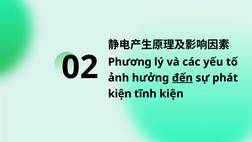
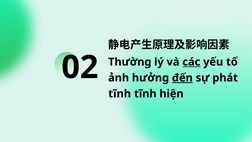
Phương: Phương -> Thường (130, 62)
các underline: none -> present (191, 62)
kiện: kiện -> tĩnh (120, 94)
tĩnh kiện: kiện -> hiện (172, 94)
